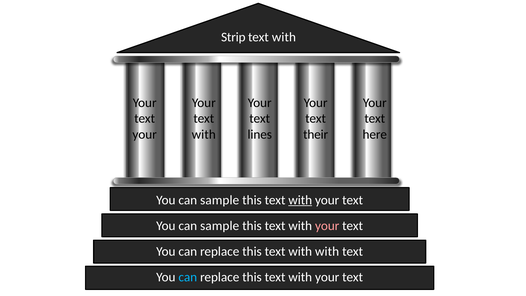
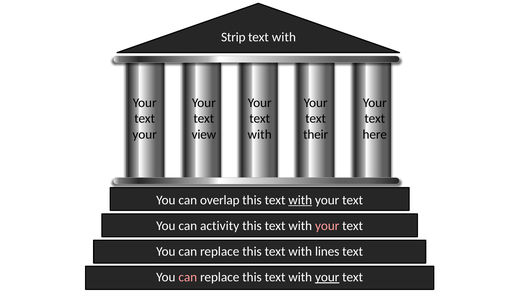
with: with -> view (204, 134)
lines: lines -> with (260, 134)
sample: sample -> overlap (220, 200)
sample: sample -> activity (220, 226)
with with: with -> lines (327, 251)
can colour: light blue -> pink (188, 277)
your underline: none -> present (327, 277)
